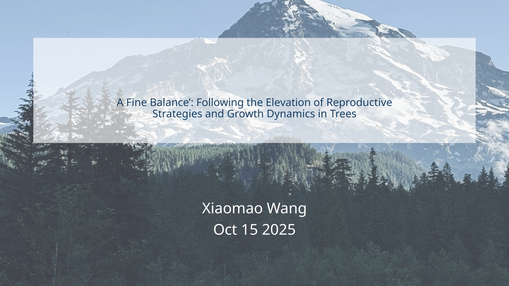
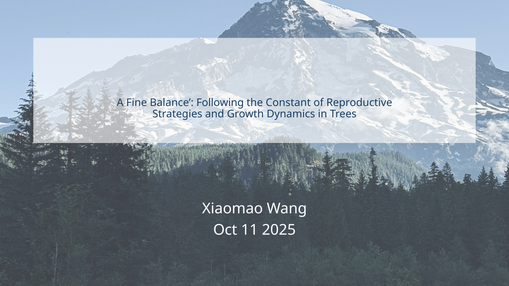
Elevation: Elevation -> Constant (288, 103)
15: 15 -> 11 (250, 230)
